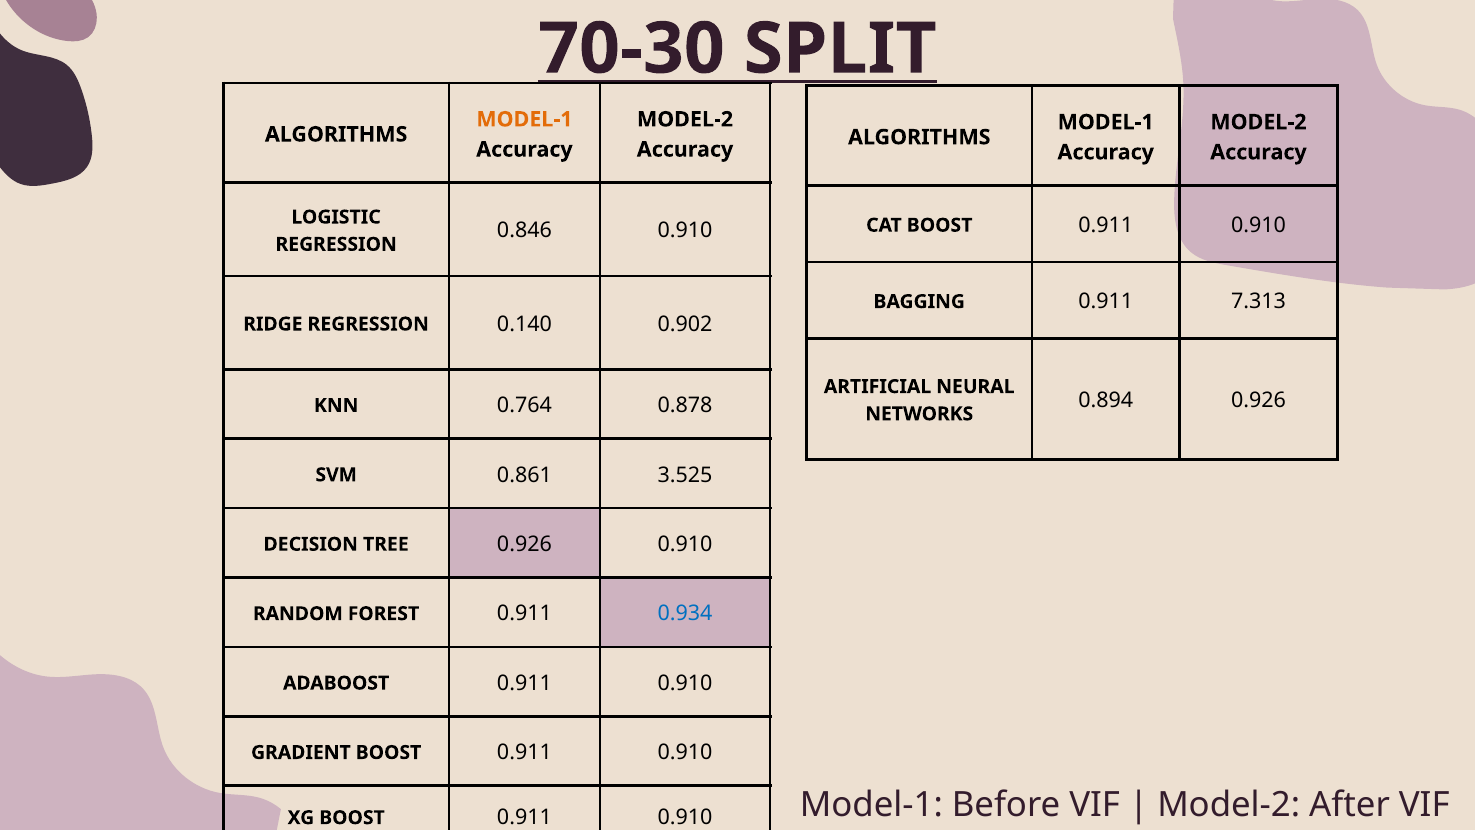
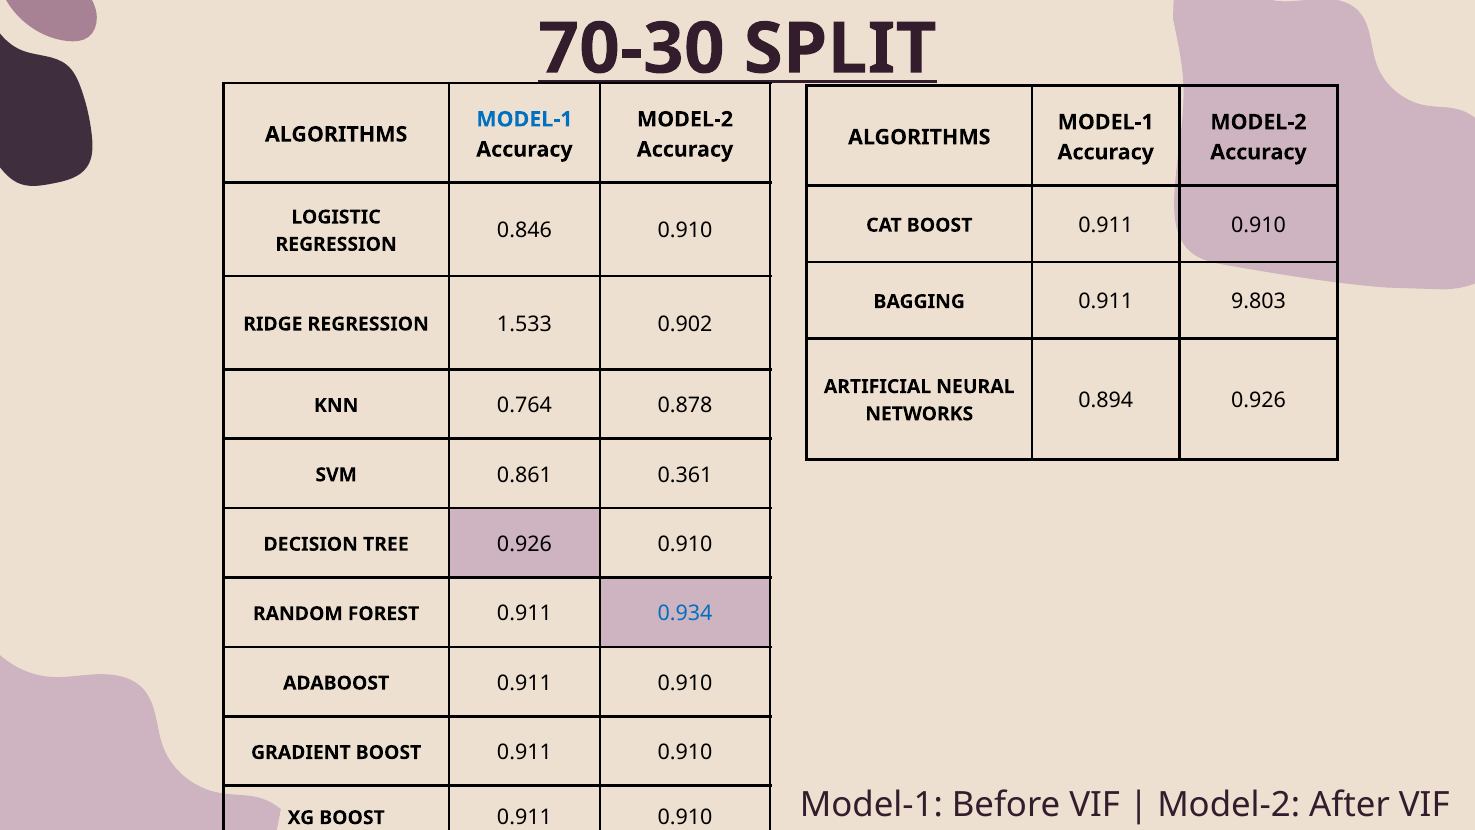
MODEL-1 colour: orange -> blue (524, 119)
7.313: 7.313 -> 9.803 (1258, 302)
0.140: 0.140 -> 1.533 (524, 324)
3.525: 3.525 -> 0.361 (685, 475)
